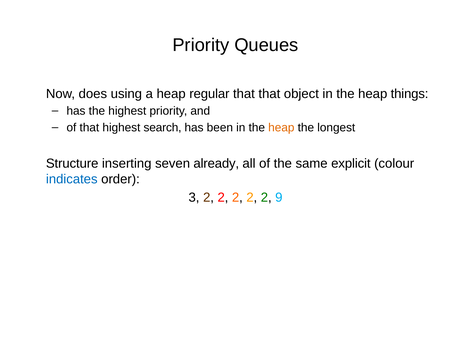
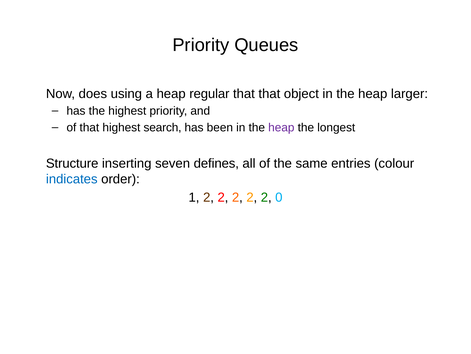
things: things -> larger (409, 94)
heap colour: orange -> purple (281, 127)
already: already -> defines (216, 163)
explicit: explicit -> entries (351, 163)
3: 3 -> 1 (194, 197)
9: 9 -> 0 (279, 197)
